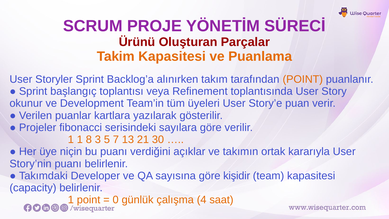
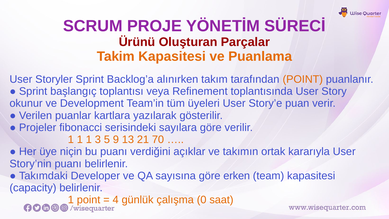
1 1 8: 8 -> 1 (89, 139)
7: 7 -> 9 (116, 139)
30: 30 -> 70 (158, 139)
kişidir: kişidir -> erken (237, 176)
0: 0 -> 4 (116, 200)
4: 4 -> 0 (202, 200)
